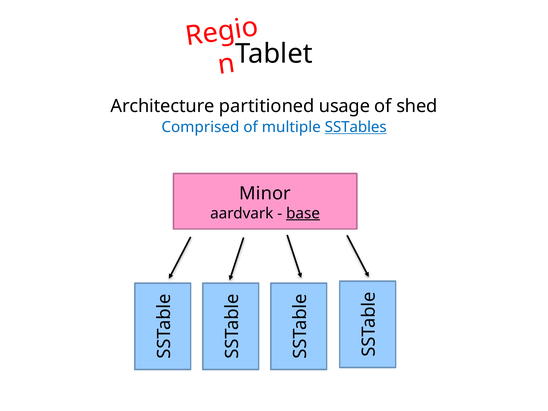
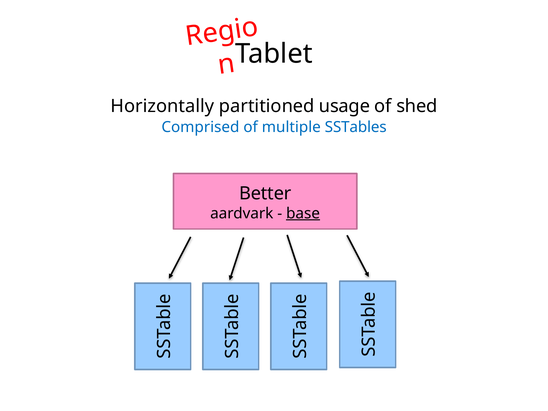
Architecture: Architecture -> Horizontally (162, 106)
SSTables underline: present -> none (356, 127)
Minor: Minor -> Better (265, 193)
